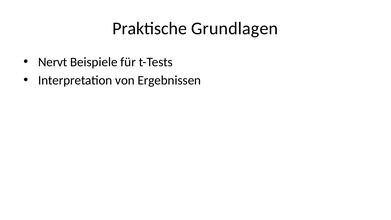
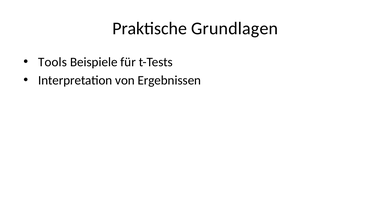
Nervt: Nervt -> Tools (53, 62)
